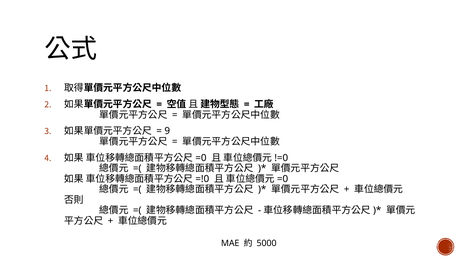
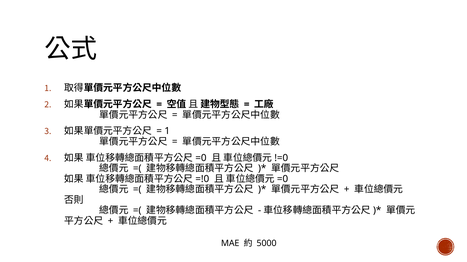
9: 9 -> 1 (167, 131)
